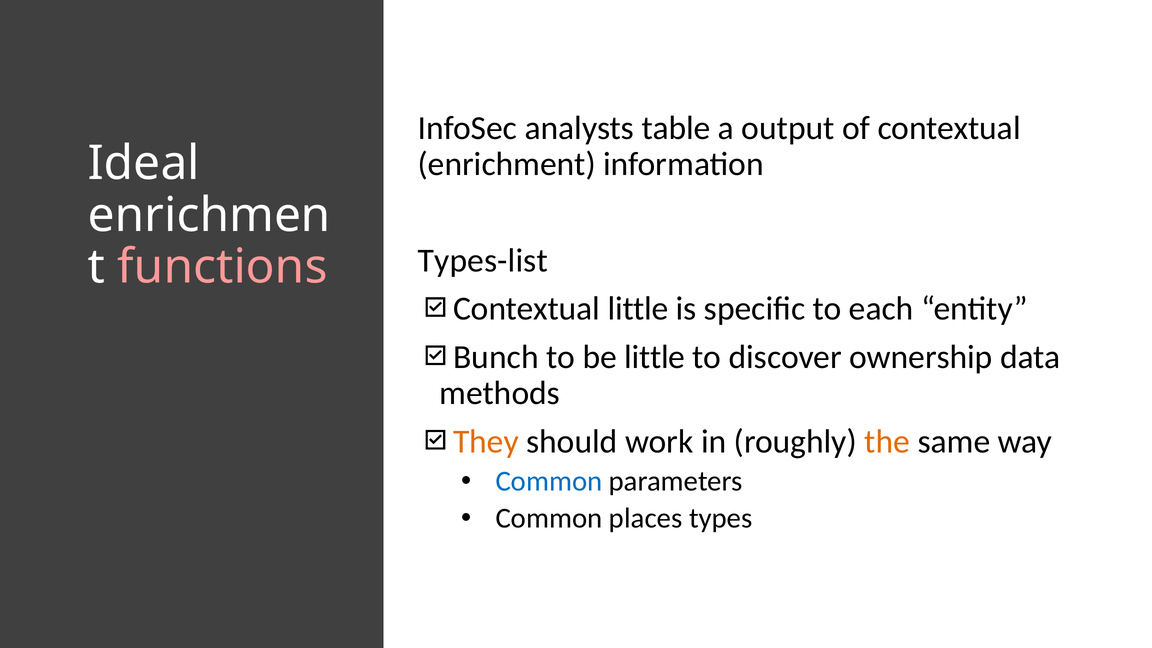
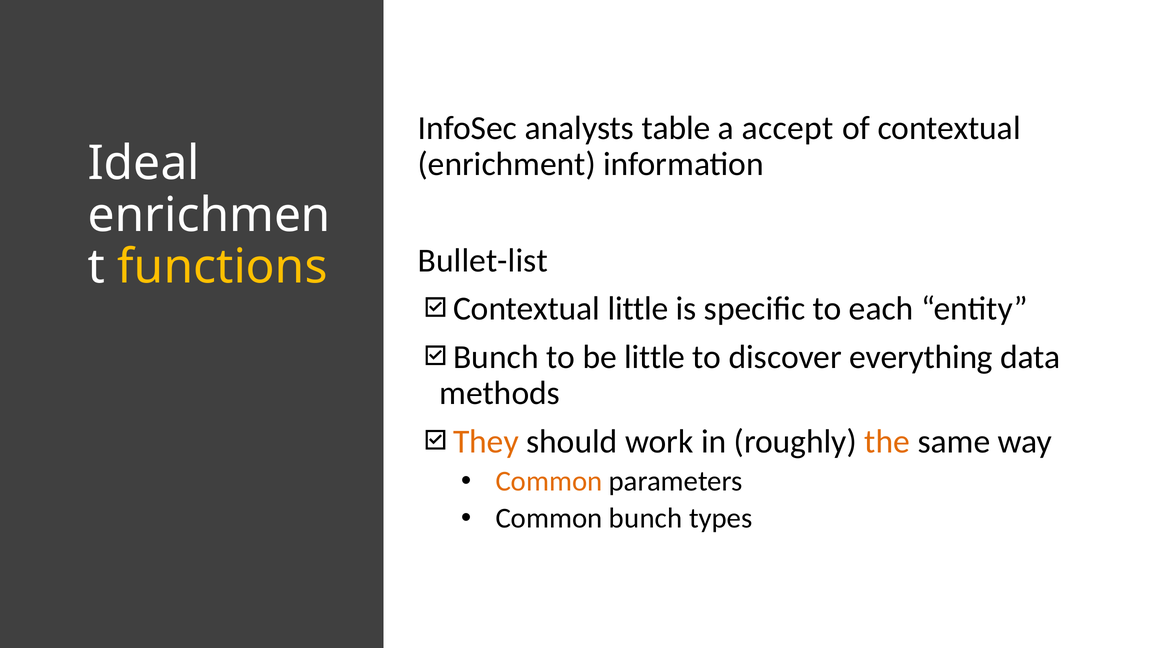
output: output -> accept (788, 128)
Types-list: Types-list -> Bullet-list (483, 261)
functions colour: pink -> yellow (223, 267)
ownership: ownership -> everything (921, 357)
Common colour: blue -> orange (549, 481)
Common places: places -> bunch (646, 518)
